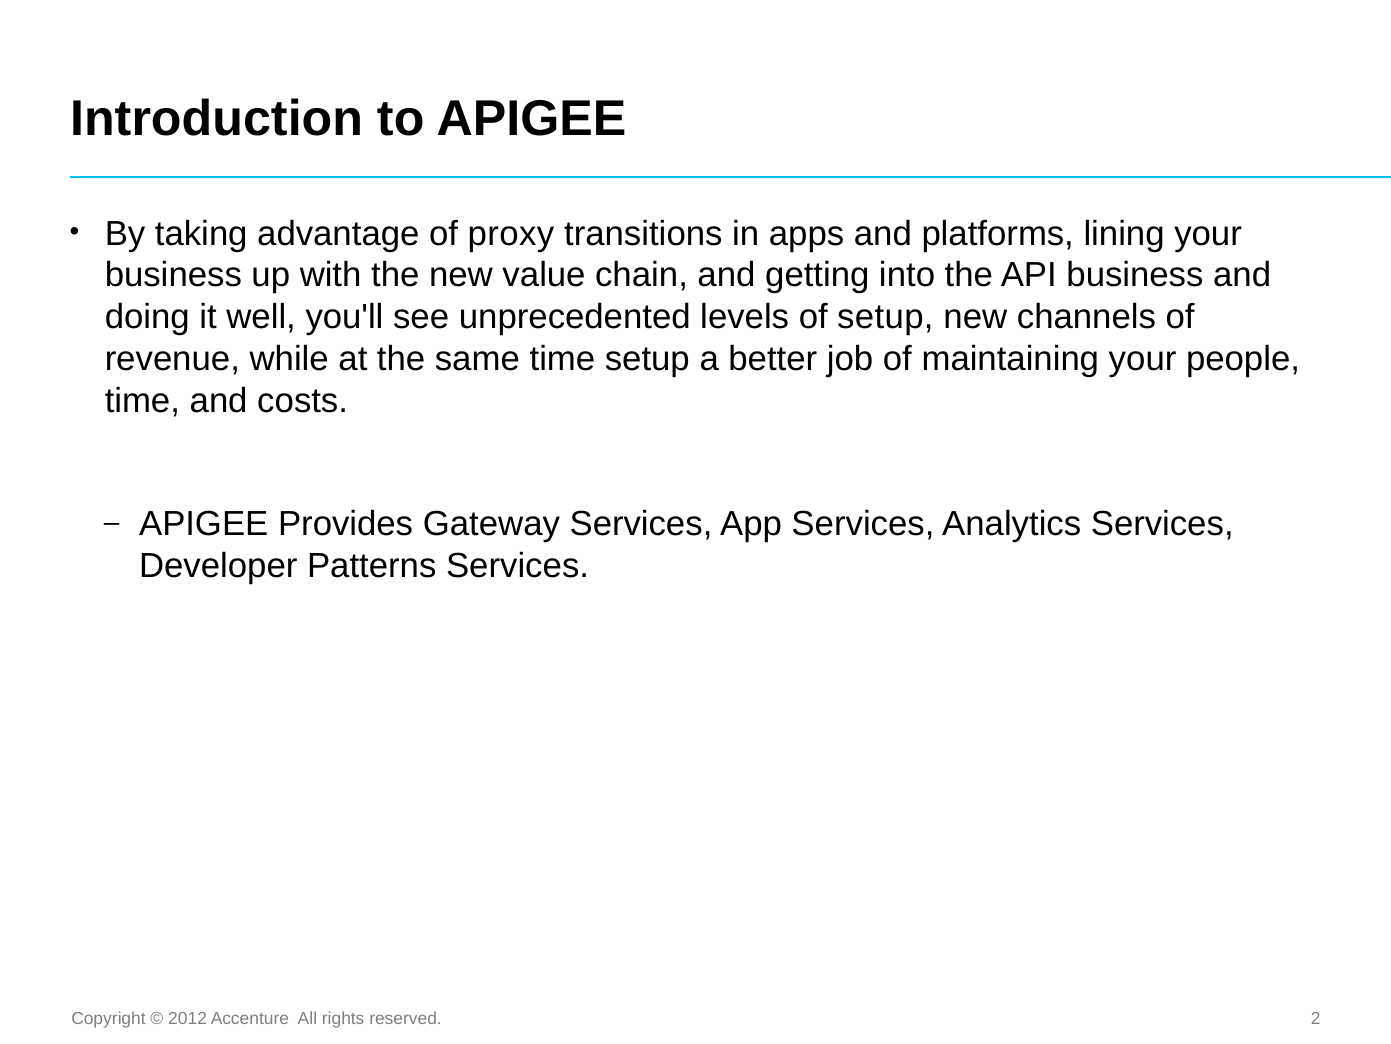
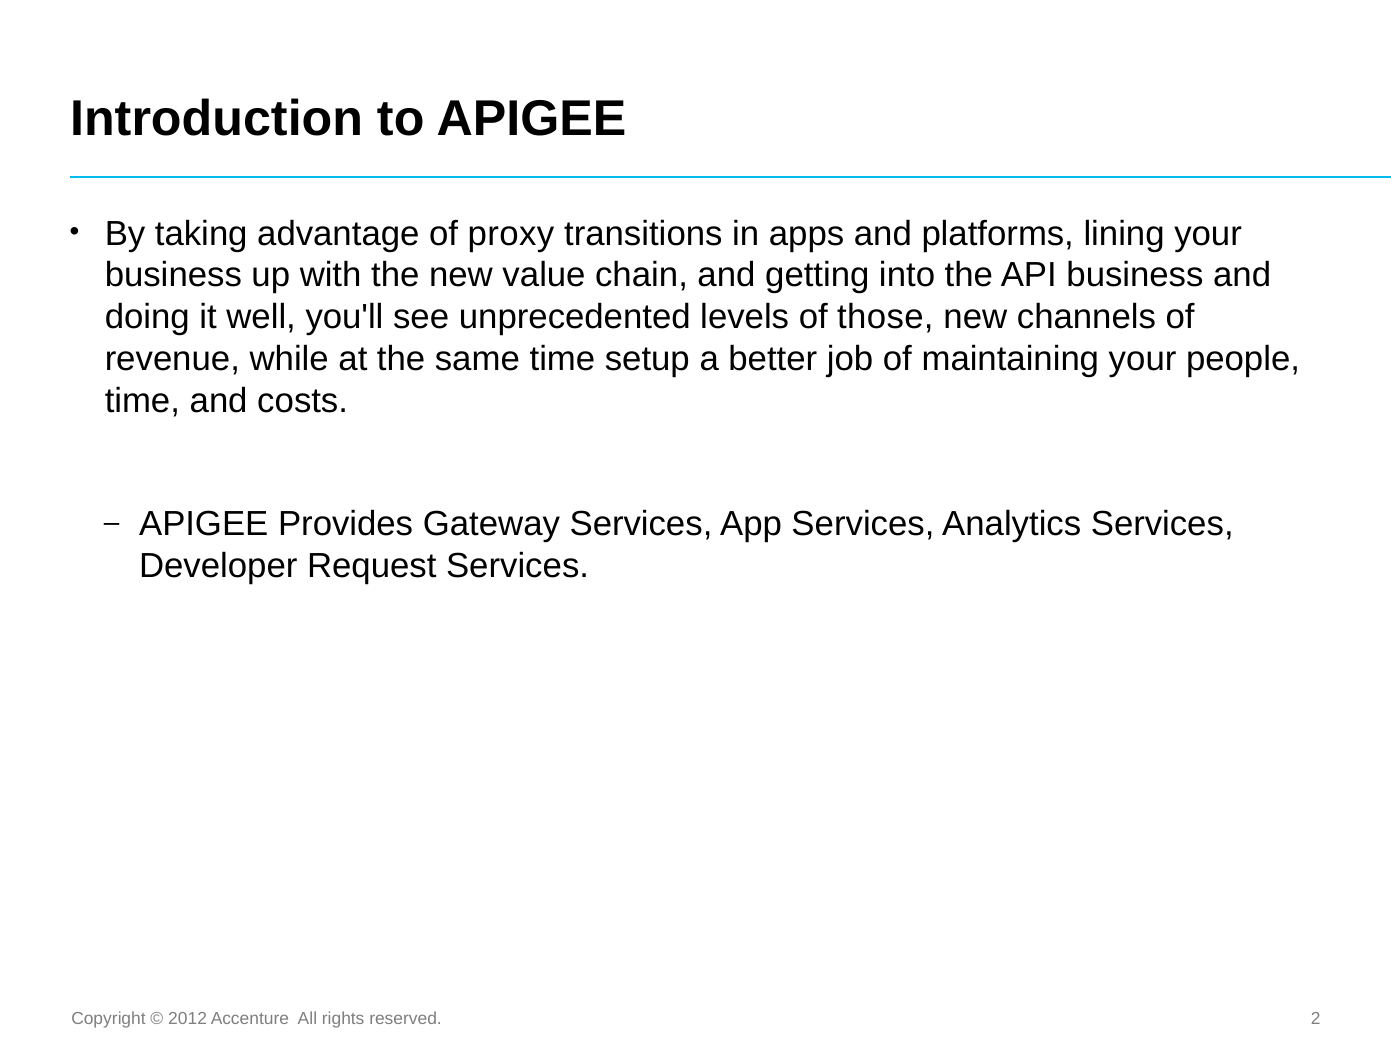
of setup: setup -> those (885, 317)
Patterns: Patterns -> Request (372, 565)
